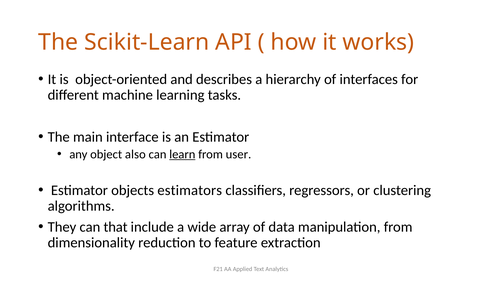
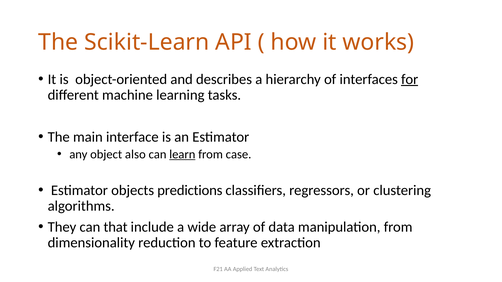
for underline: none -> present (410, 79)
user: user -> case (239, 154)
estimators: estimators -> predictions (190, 190)
